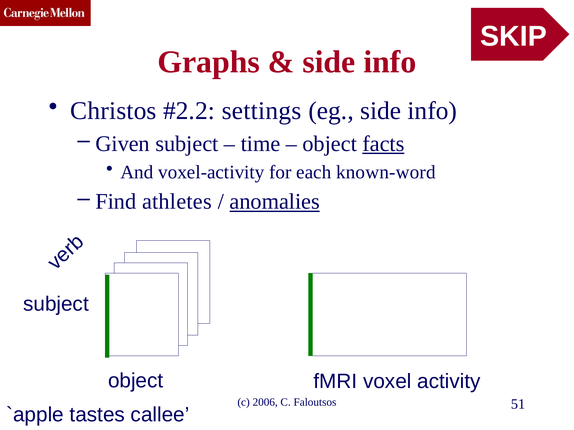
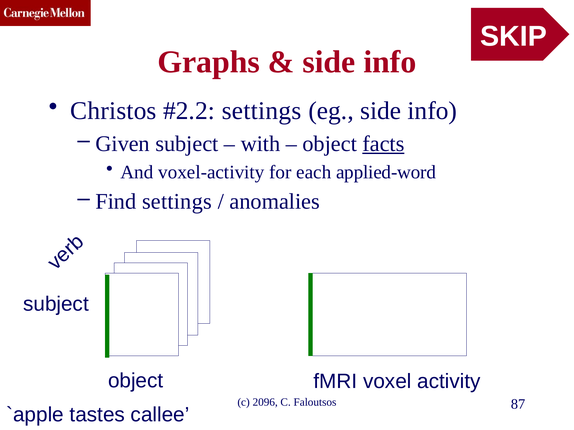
time: time -> with (260, 144)
known-word: known-word -> applied-word (386, 172)
Find athletes: athletes -> settings (177, 202)
anomalies underline: present -> none (275, 202)
2006: 2006 -> 2096 (265, 403)
51: 51 -> 87 (518, 405)
